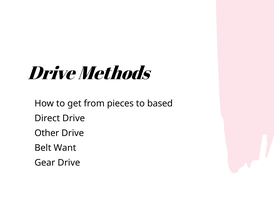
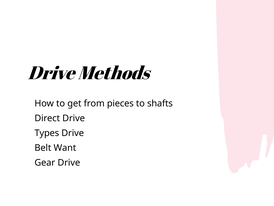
based: based -> shafts (160, 103)
Other: Other -> Types (47, 133)
